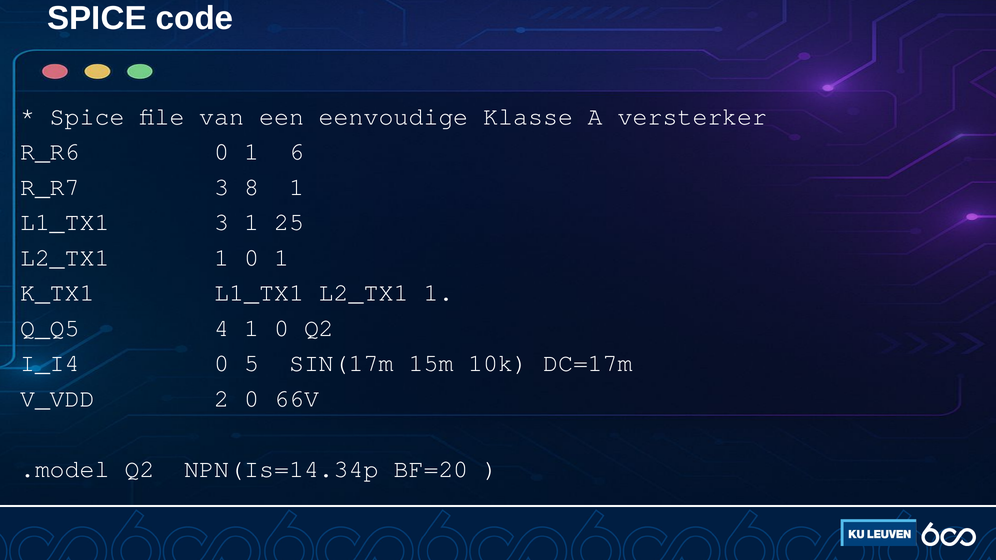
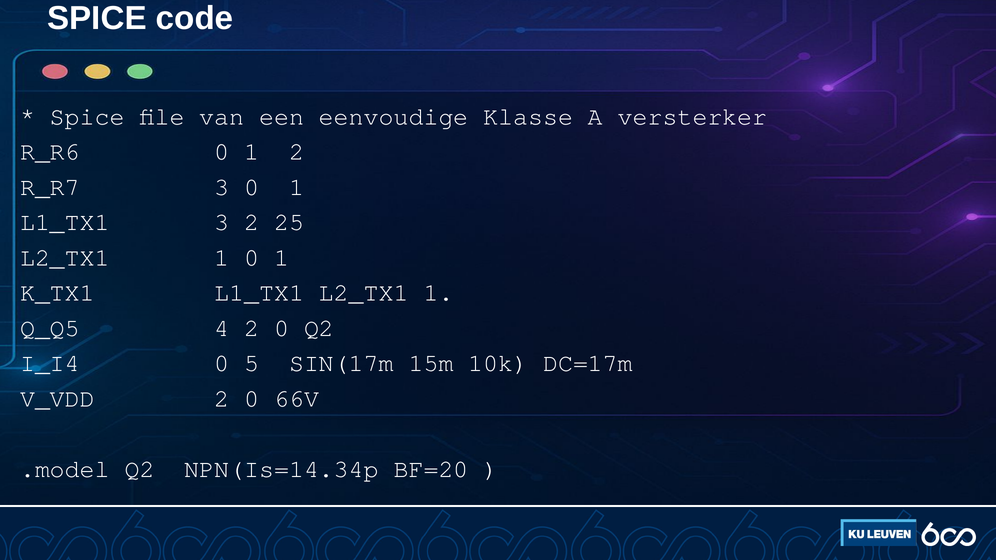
1 6: 6 -> 2 (297, 152)
3 8: 8 -> 0 (252, 187)
3 1: 1 -> 2 (252, 222)
4 1: 1 -> 2 (252, 328)
